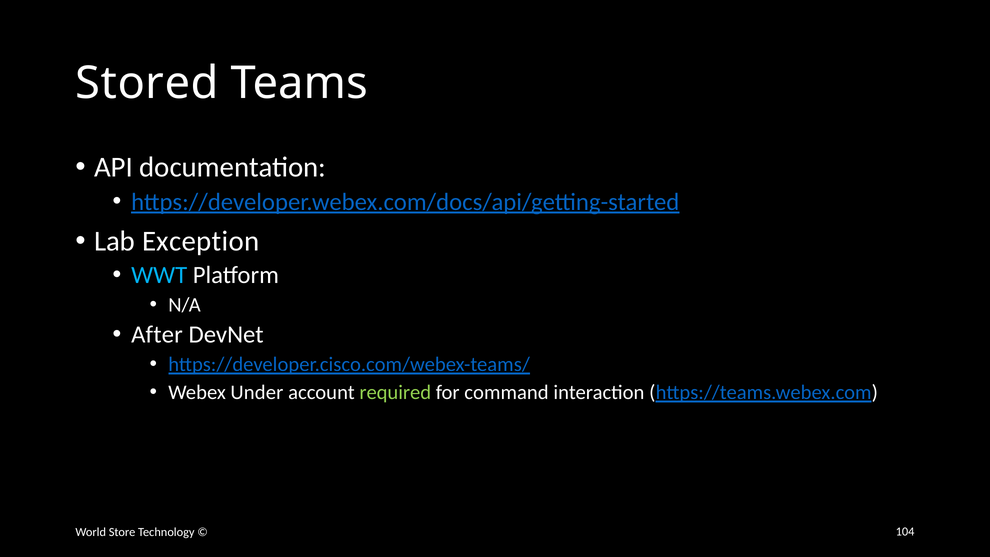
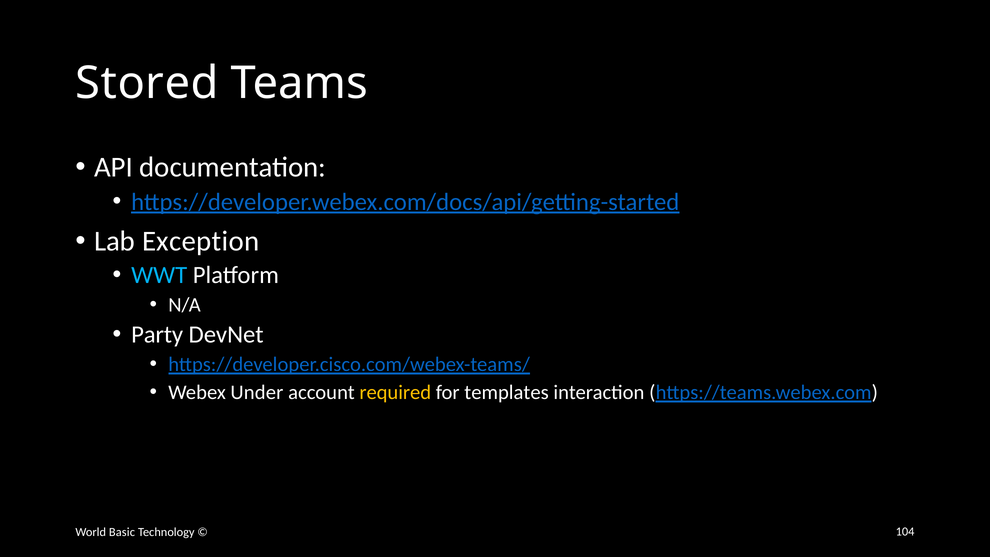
After: After -> Party (157, 335)
required colour: light green -> yellow (395, 392)
command: command -> templates (507, 392)
Store: Store -> Basic (122, 532)
